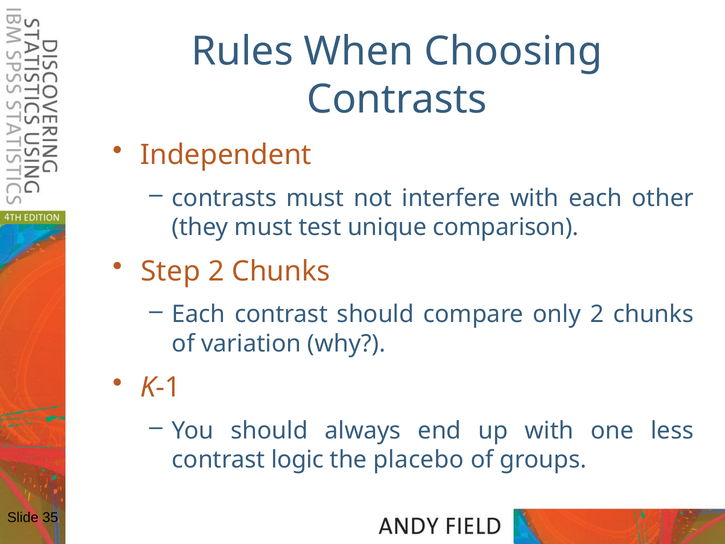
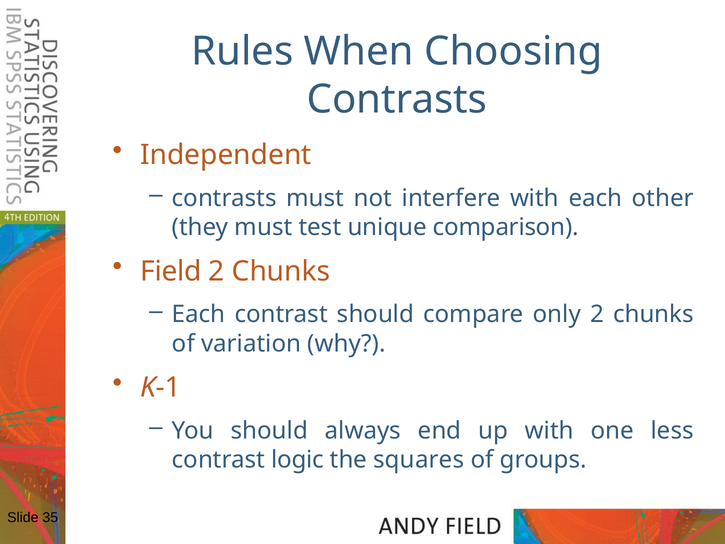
Step: Step -> Field (171, 271)
placebo: placebo -> squares (419, 459)
